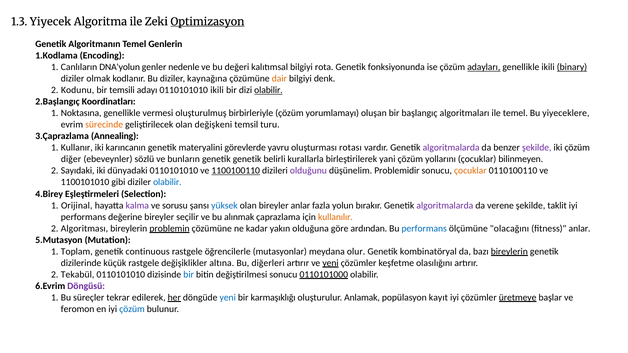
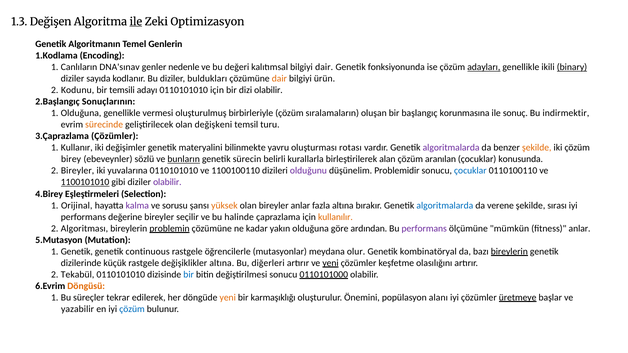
Yiyecek: Yiyecek -> Değişen (51, 22)
ile underline: none -> present (136, 22)
Optimizasyon underline: present -> none (207, 22)
DNA'yolun: DNA'yolun -> DNA'sınav (120, 67)
bilgiyi rota: rota -> dair (324, 67)
olmak: olmak -> sayıda (98, 79)
kaynağına: kaynağına -> buldukları (207, 79)
denk: denk -> ürün (324, 79)
0110101010 ikili: ikili -> için (217, 90)
olabilir underline: present -> none (268, 90)
Koordinatları: Koordinatları -> Sonuçlarının (109, 102)
Noktasına: Noktasına -> Olduğuna (81, 113)
yorumlamayı: yorumlamayı -> sıralamaların (332, 113)
algoritmaları: algoritmaları -> korunmasına (465, 113)
ile temel: temel -> sonuç (515, 113)
yiyeceklere: yiyeceklere -> indirmektir (566, 113)
Annealing: Annealing -> Çözümler (115, 136)
karıncanın: karıncanın -> değişimler (126, 148)
görevlerde: görevlerde -> bilinmekte (245, 148)
şekilde colour: purple -> orange (537, 148)
diğer: diğer -> birey (71, 159)
bunların underline: none -> present (184, 159)
genetik genetik: genetik -> sürecin (247, 159)
yani: yani -> alan (387, 159)
yollarını: yollarını -> aranılan (441, 159)
bilinmeyen: bilinmeyen -> konusunda (521, 159)
Sayıdaki: Sayıdaki -> Bireyler (78, 171)
dünyadaki: dünyadaki -> yuvalarına (128, 171)
1100100110 underline: present -> none (236, 171)
çocuklar colour: orange -> blue (470, 171)
1100101010 underline: none -> present (85, 182)
olabilir colour: blue -> purple (167, 182)
yüksek colour: blue -> orange (224, 205)
fazla yolun: yolun -> altına (343, 205)
algoritmalarda colour: purple -> blue (445, 205)
taklit: taklit -> sırası (557, 205)
alınmak: alınmak -> halinde (239, 217)
performans colour: blue -> purple (424, 229)
olacağını: olacağını -> mümkün (510, 229)
Toplam: Toplam -> Genetik (77, 252)
Döngüsü colour: purple -> orange (86, 286)
her underline: present -> none (174, 298)
yeni colour: blue -> orange (228, 298)
Anlamak: Anlamak -> Önemini (362, 298)
kayıt: kayıt -> alanı (438, 298)
feromon: feromon -> yazabilir (78, 309)
